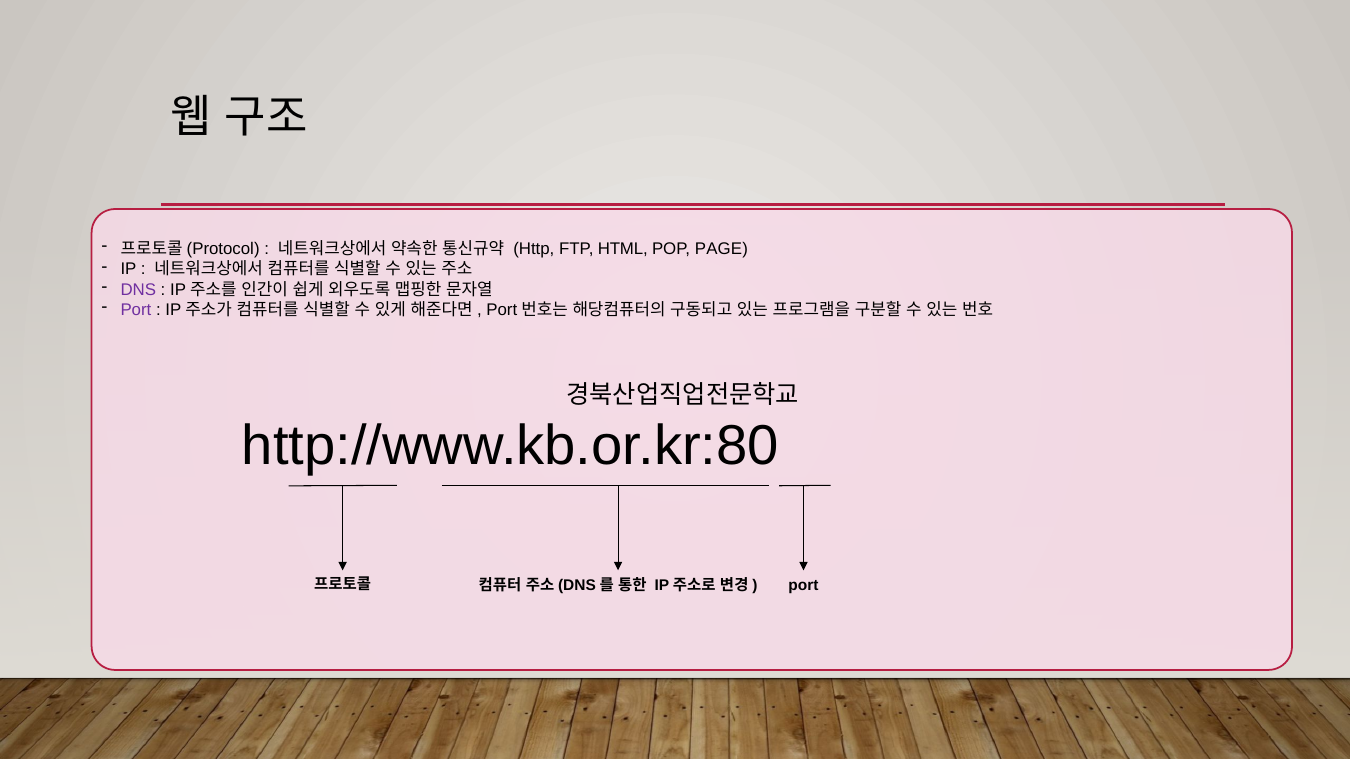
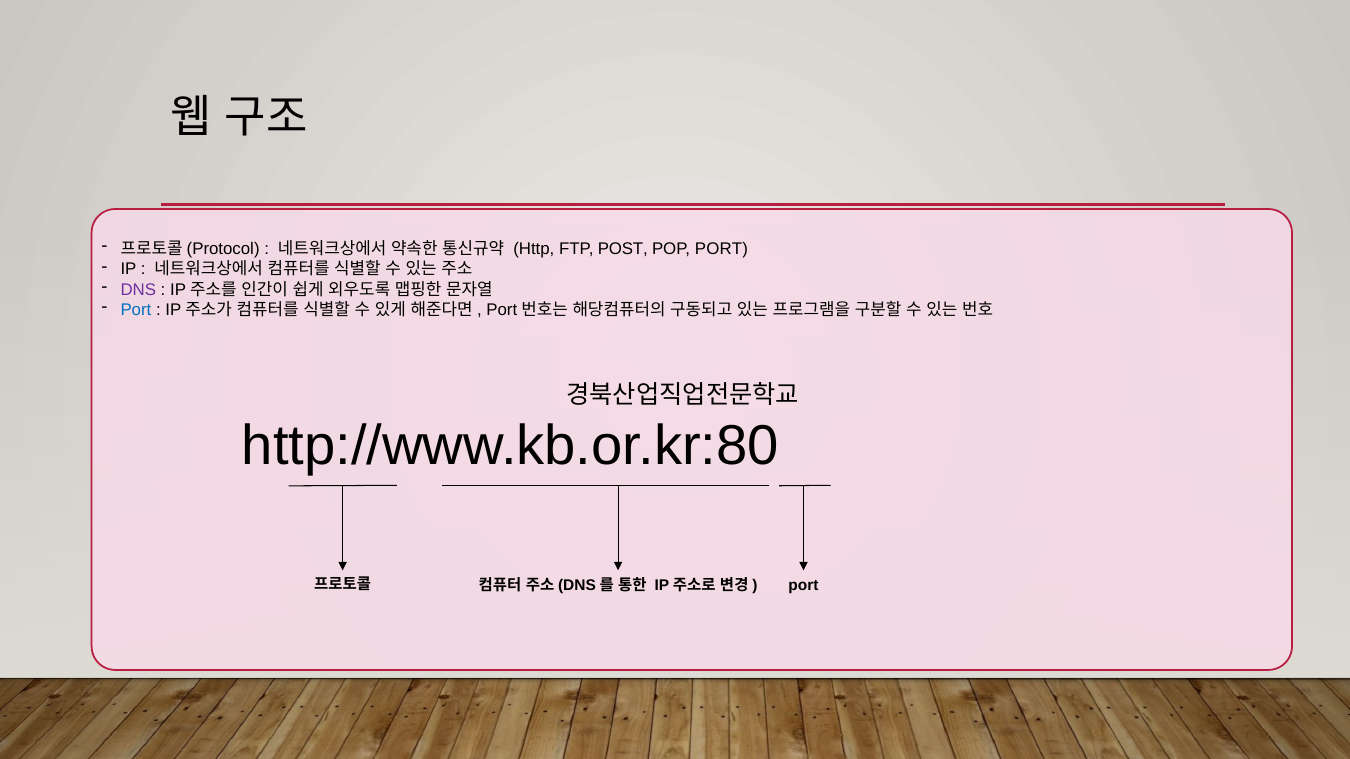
HTML: HTML -> POST (623, 249)
POP PAGE: PAGE -> PORT (721, 249)
Port colour: purple -> blue (136, 310)
